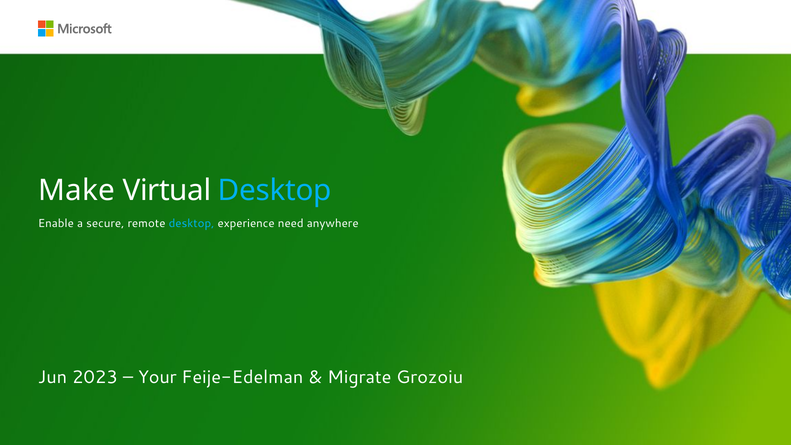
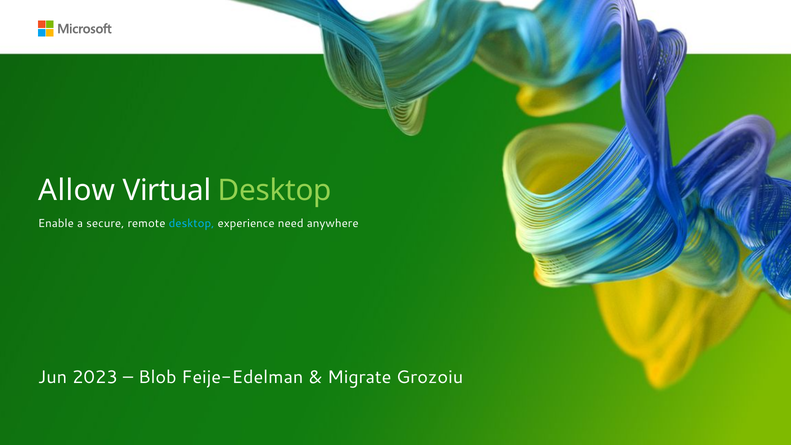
Make: Make -> Allow (77, 190)
Desktop colour: light blue -> light green (275, 190)
Your: Your -> Blob (157, 377)
